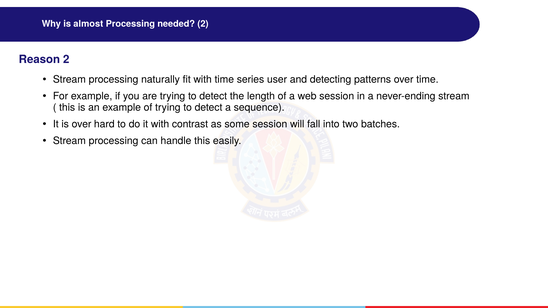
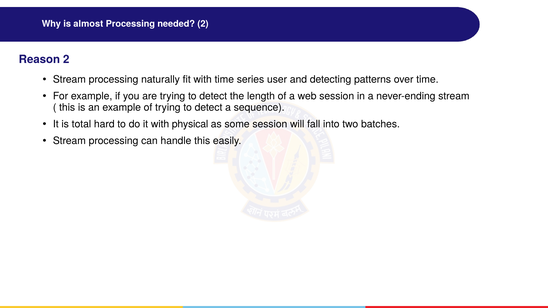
is over: over -> total (81, 124)
contrast: contrast -> physical (190, 124)
